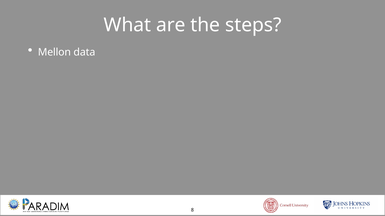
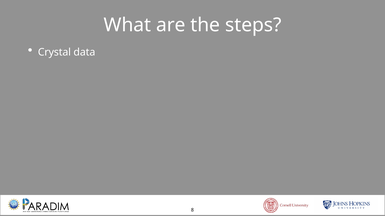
Mellon: Mellon -> Crystal (54, 52)
